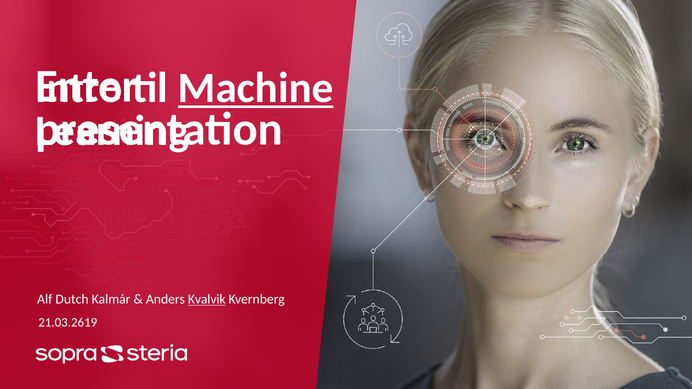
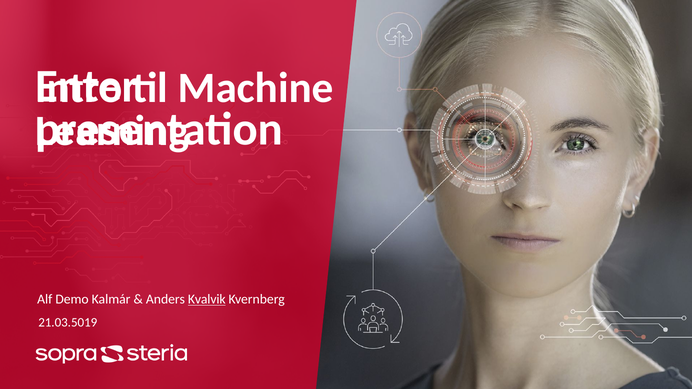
Machine underline: present -> none (256, 88)
Dutch: Dutch -> Demo (72, 300)
21.03.2619: 21.03.2619 -> 21.03.5019 (68, 323)
